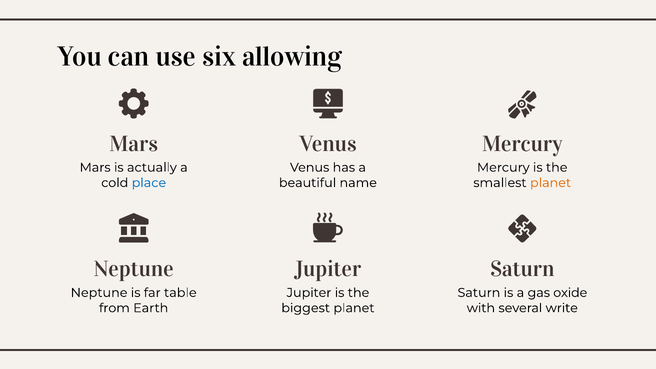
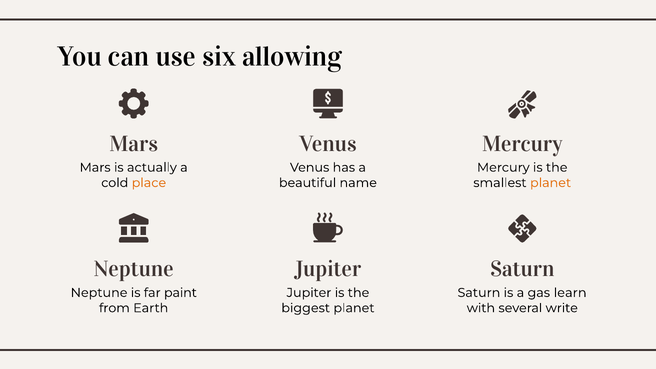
place colour: blue -> orange (149, 183)
table: table -> paint (180, 293)
oxide: oxide -> learn (570, 293)
